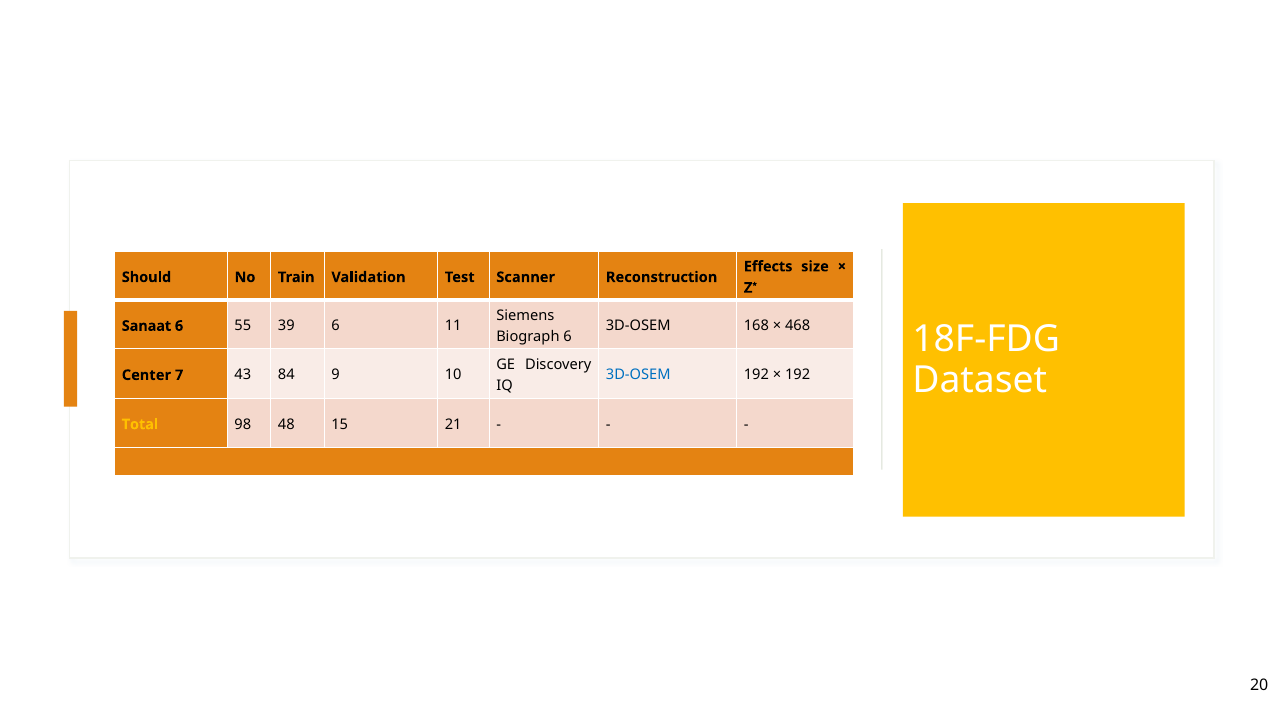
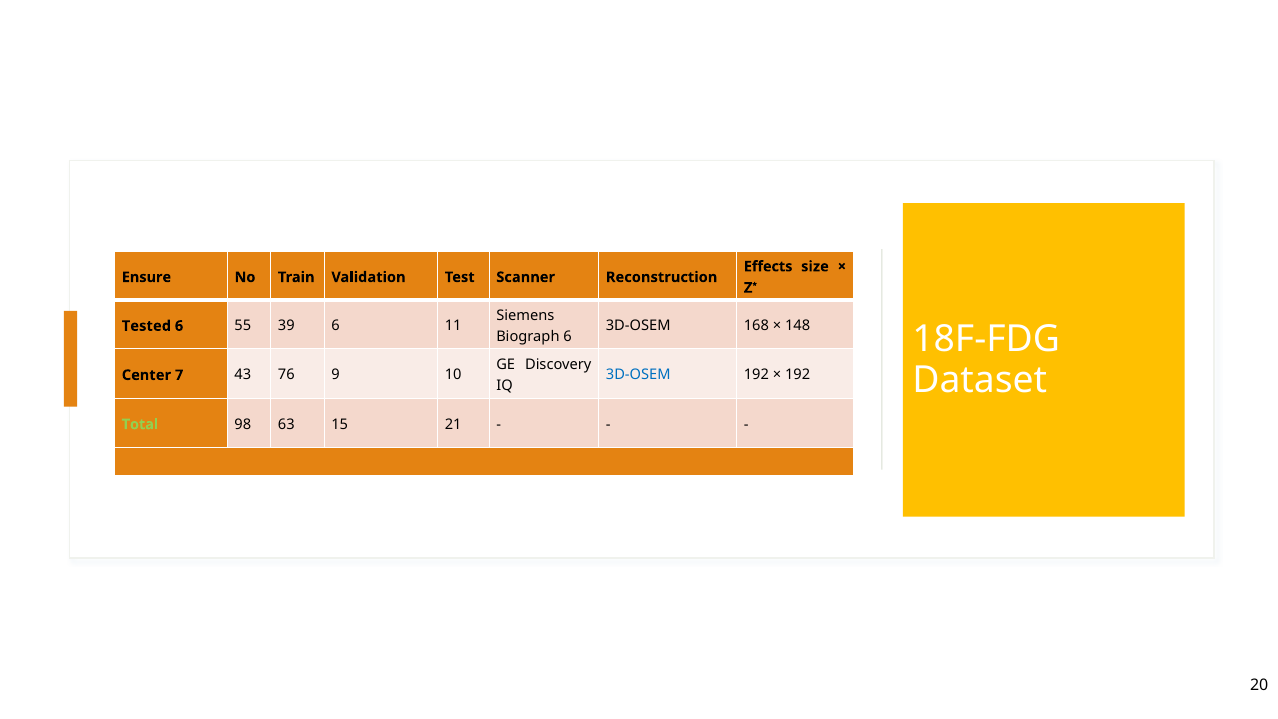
Should: Should -> Ensure (146, 277)
468: 468 -> 148 (798, 326)
Sanaat: Sanaat -> Tested (146, 326)
84: 84 -> 76 (286, 375)
Total colour: yellow -> light green (140, 424)
48: 48 -> 63 (286, 424)
